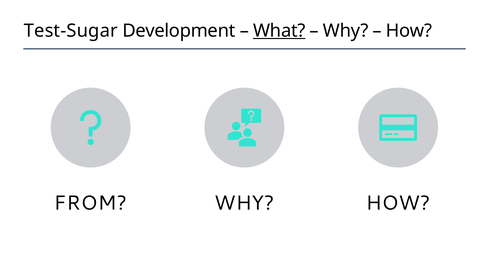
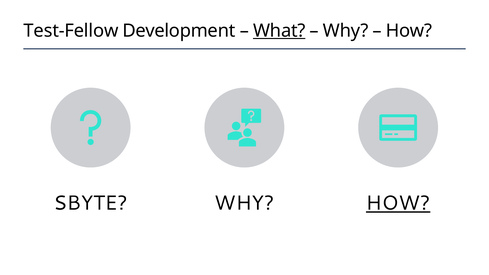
Test-Sugar: Test-Sugar -> Test-Fellow (71, 31)
FROM: FROM -> SBYTE (91, 203)
HOW underline: none -> present (398, 203)
